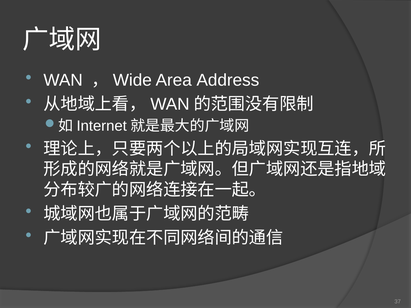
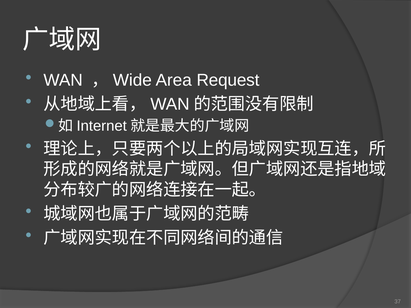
Address: Address -> Request (228, 80)
